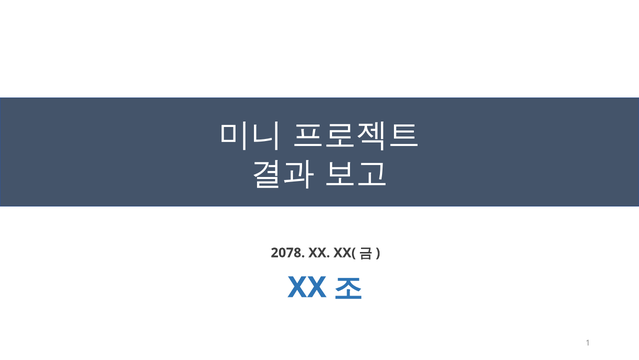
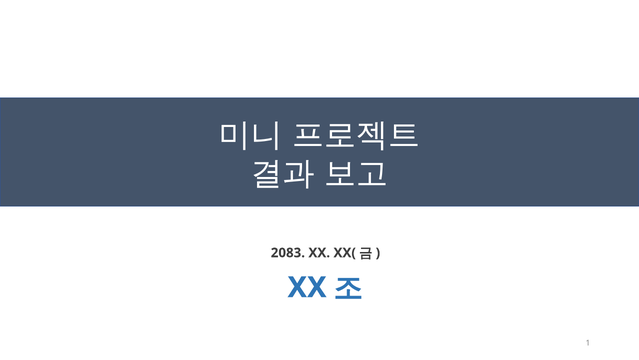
2078: 2078 -> 2083 (288, 252)
